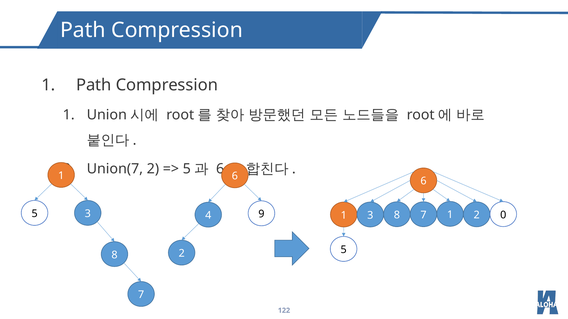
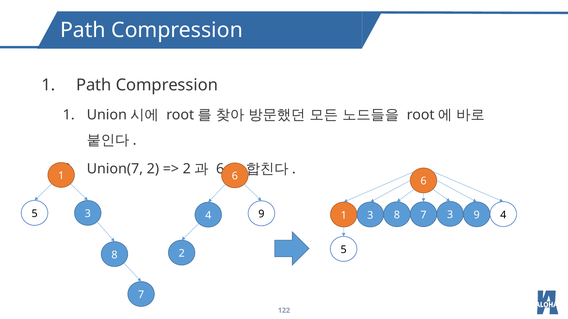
5: 5 -> 2 (187, 169)
1 2: 2 -> 9 (477, 215)
8 0: 0 -> 4 (503, 215)
3 1: 1 -> 3 (450, 215)
